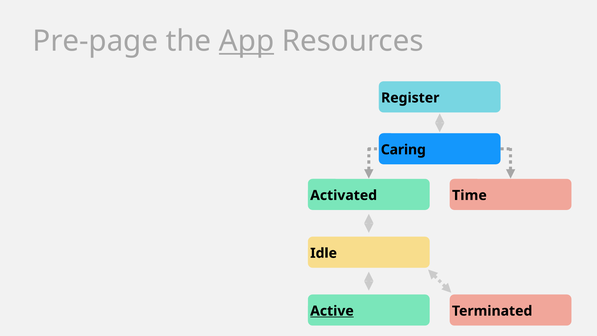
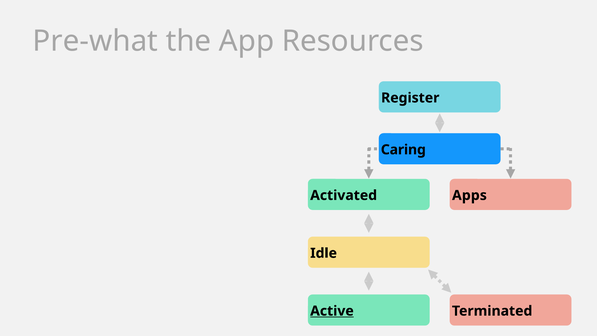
Pre-page: Pre-page -> Pre-what (95, 41)
App underline: present -> none (247, 41)
Time: Time -> Apps (469, 195)
